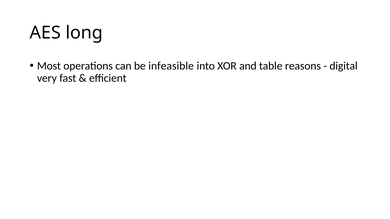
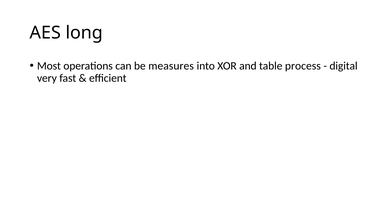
infeasible: infeasible -> measures (171, 66)
reasons: reasons -> process (303, 66)
